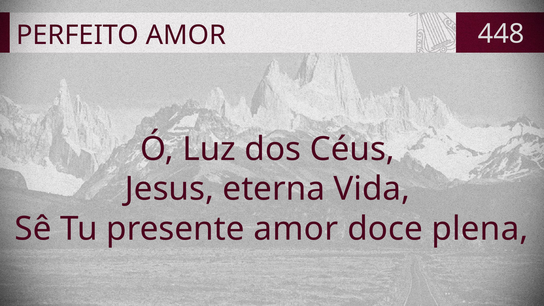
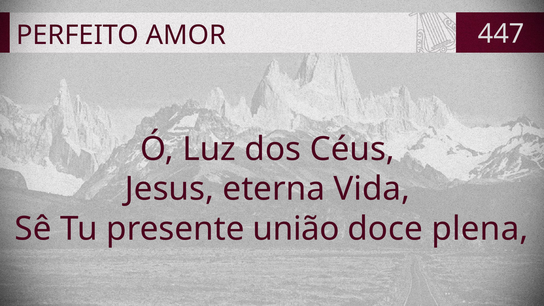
448: 448 -> 447 (501, 34)
presente amor: amor -> união (296, 229)
